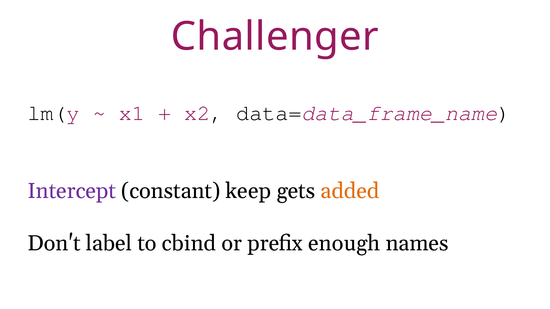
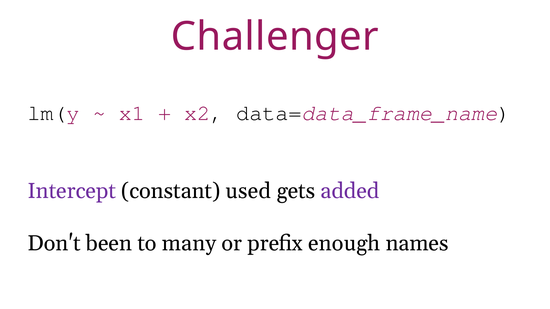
keep: keep -> used (248, 191)
added colour: orange -> purple (350, 191)
label: label -> been (109, 244)
cbind: cbind -> many (189, 244)
